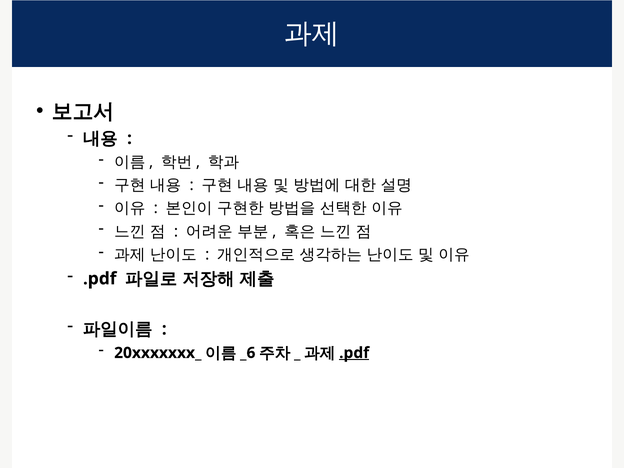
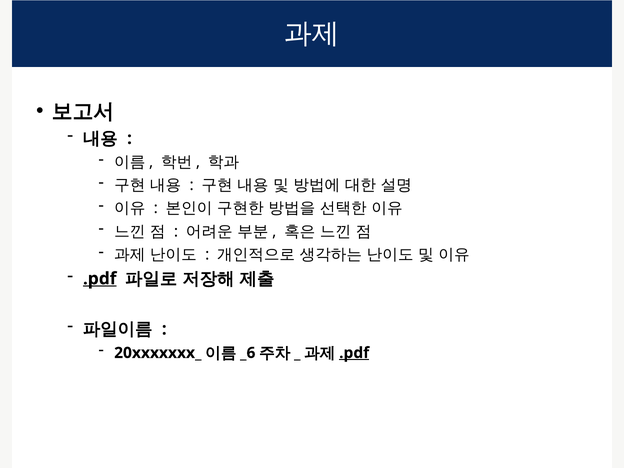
.pdf underline: none -> present (100, 279)
